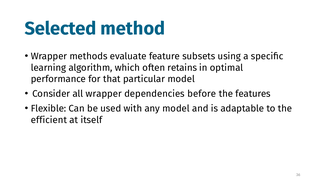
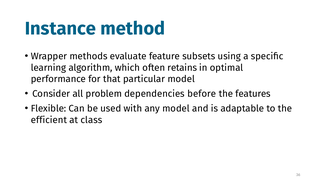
Selected: Selected -> Instance (60, 29)
all wrapper: wrapper -> problem (104, 94)
itself: itself -> class (91, 120)
